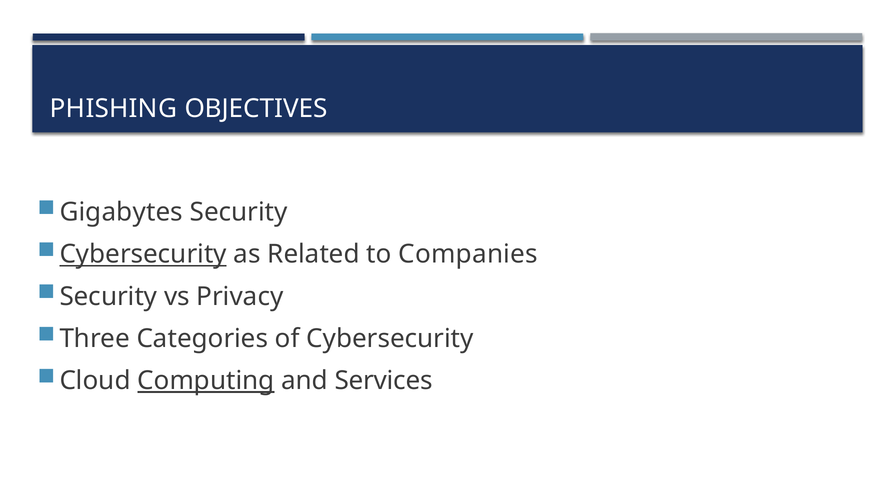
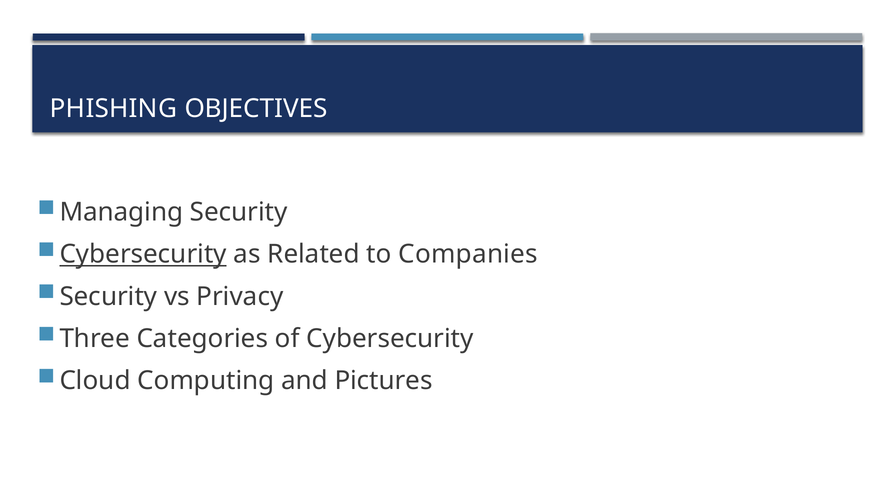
Gigabytes: Gigabytes -> Managing (121, 212)
Computing underline: present -> none (206, 381)
Services: Services -> Pictures (384, 381)
